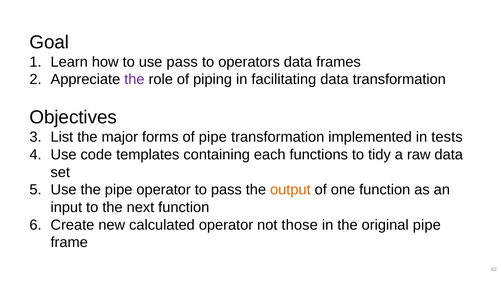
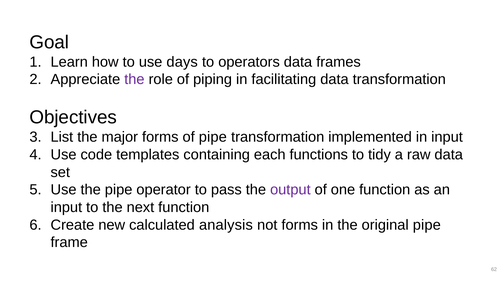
use pass: pass -> days (182, 62)
in tests: tests -> input (447, 137)
output colour: orange -> purple (290, 190)
calculated operator: operator -> analysis (226, 225)
not those: those -> forms (300, 225)
